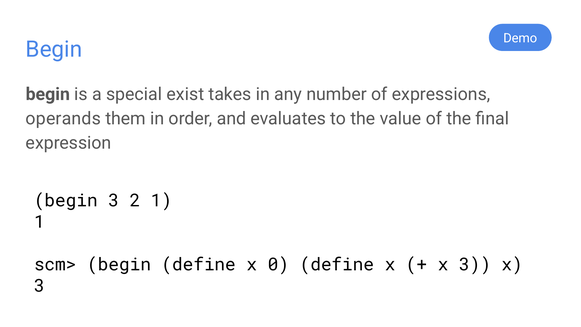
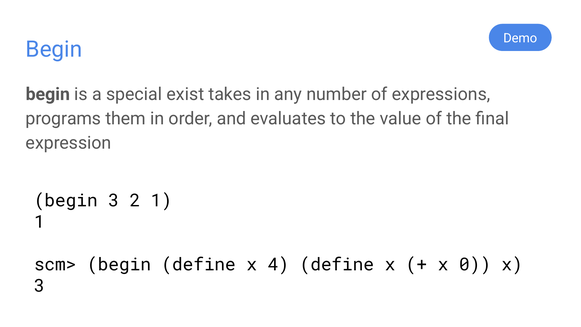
operands: operands -> programs (63, 119)
0: 0 -> 4 (278, 264)
3: 3 -> 0 (475, 264)
